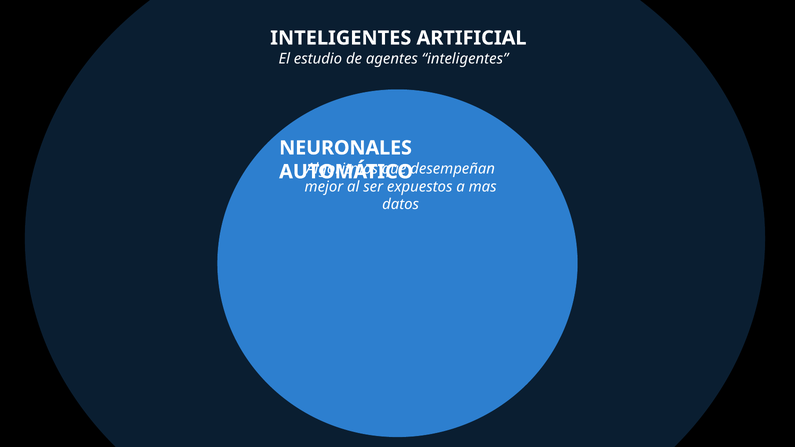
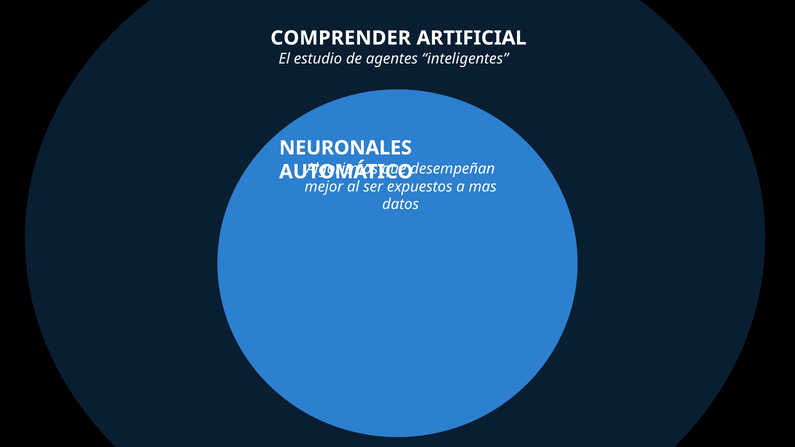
INTELIGENTES: INTELIGENTES -> COMPRENDER (341, 38)
